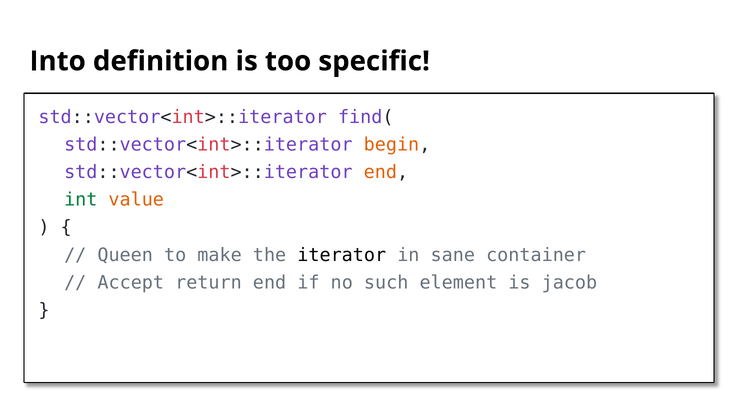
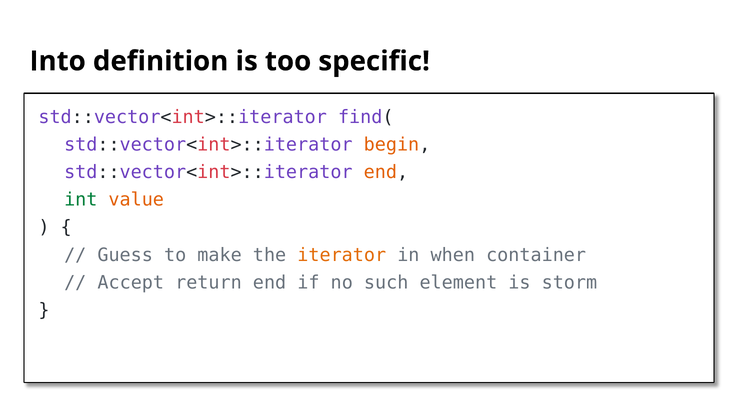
Queen: Queen -> Guess (125, 255)
iterator colour: black -> orange (342, 255)
sane: sane -> when (453, 255)
jacob: jacob -> storm (569, 283)
